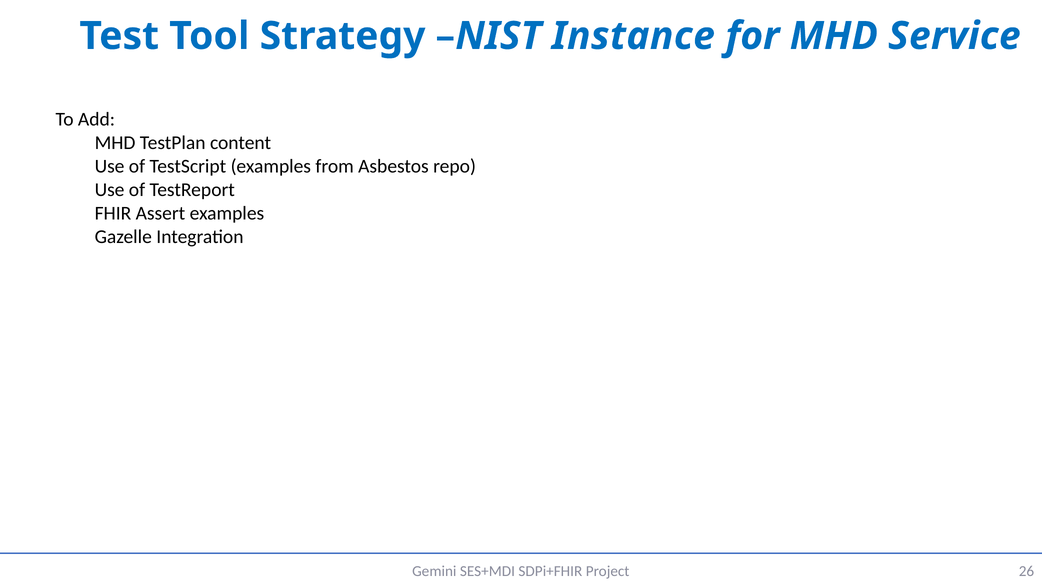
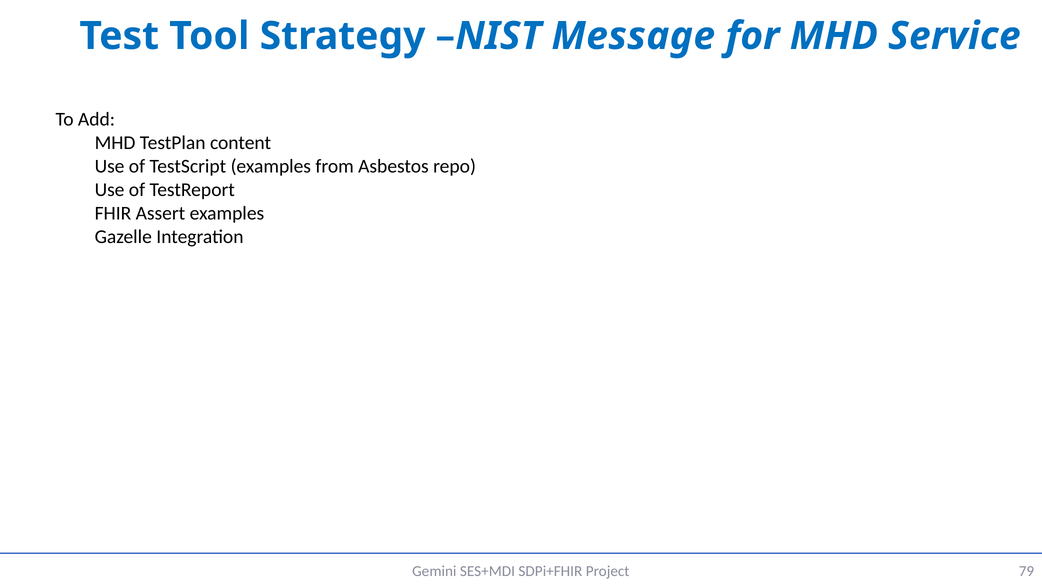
Instance: Instance -> Message (633, 36)
26: 26 -> 79 (1026, 571)
